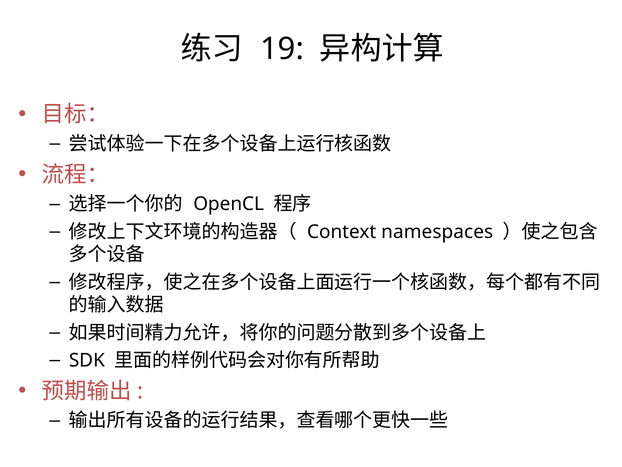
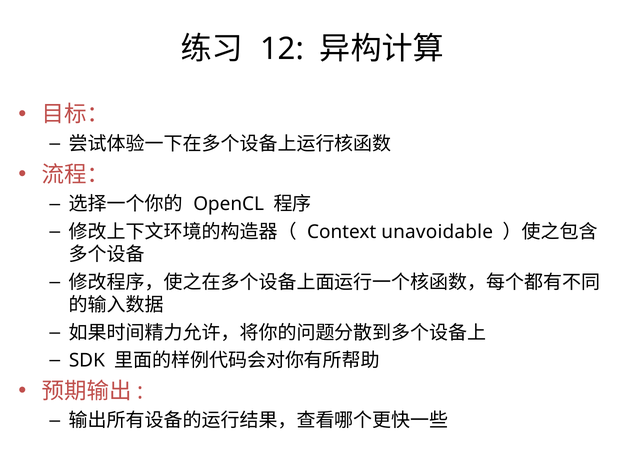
19: 19 -> 12 (282, 49)
namespaces: namespaces -> unavoidable (437, 232)
